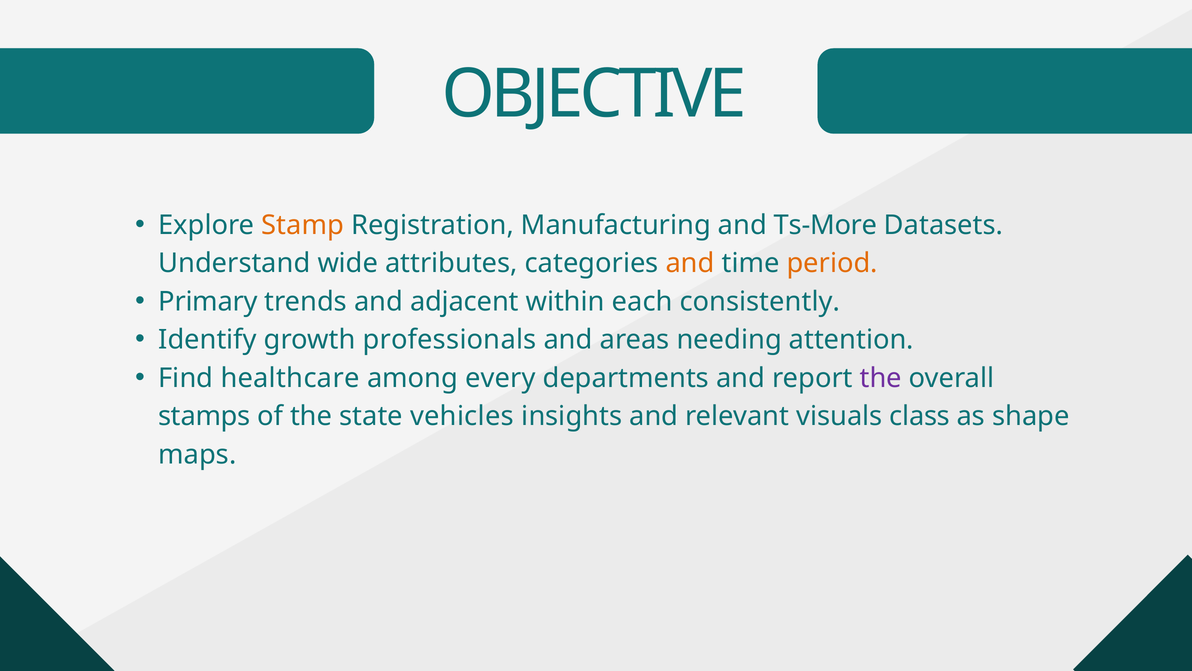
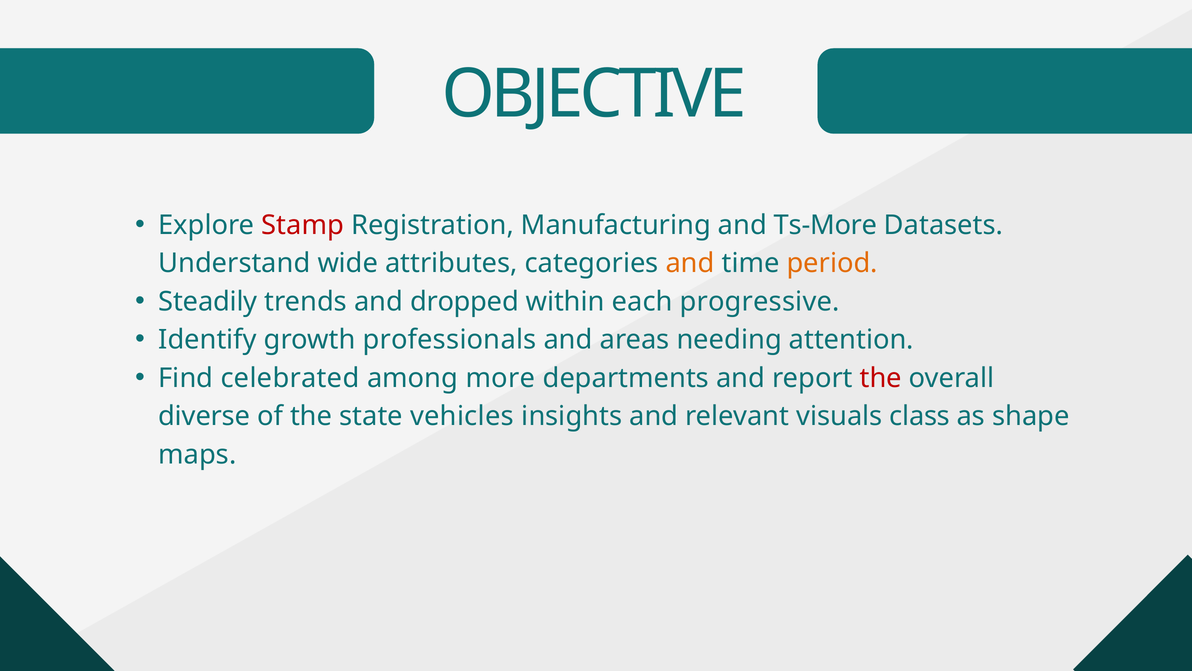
Stamp colour: orange -> red (303, 225)
Primary: Primary -> Steadily (208, 301)
adjacent: adjacent -> dropped (464, 301)
consistently: consistently -> progressive (760, 301)
healthcare: healthcare -> celebrated (290, 378)
every: every -> more (500, 378)
the colour: purple -> red (881, 378)
stamps: stamps -> diverse (204, 416)
